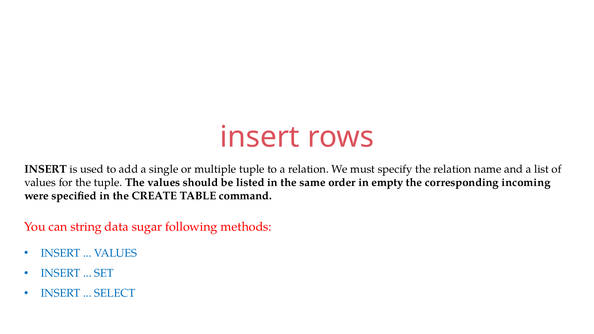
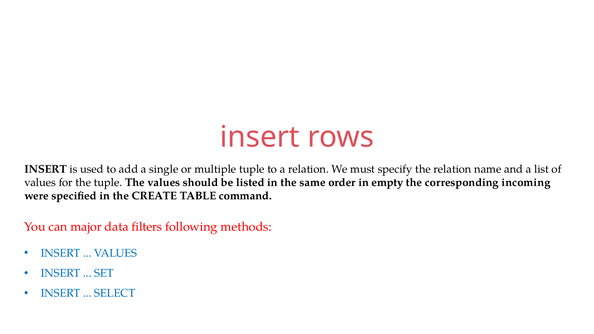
string: string -> major (86, 227)
sugar: sugar -> filters (147, 227)
